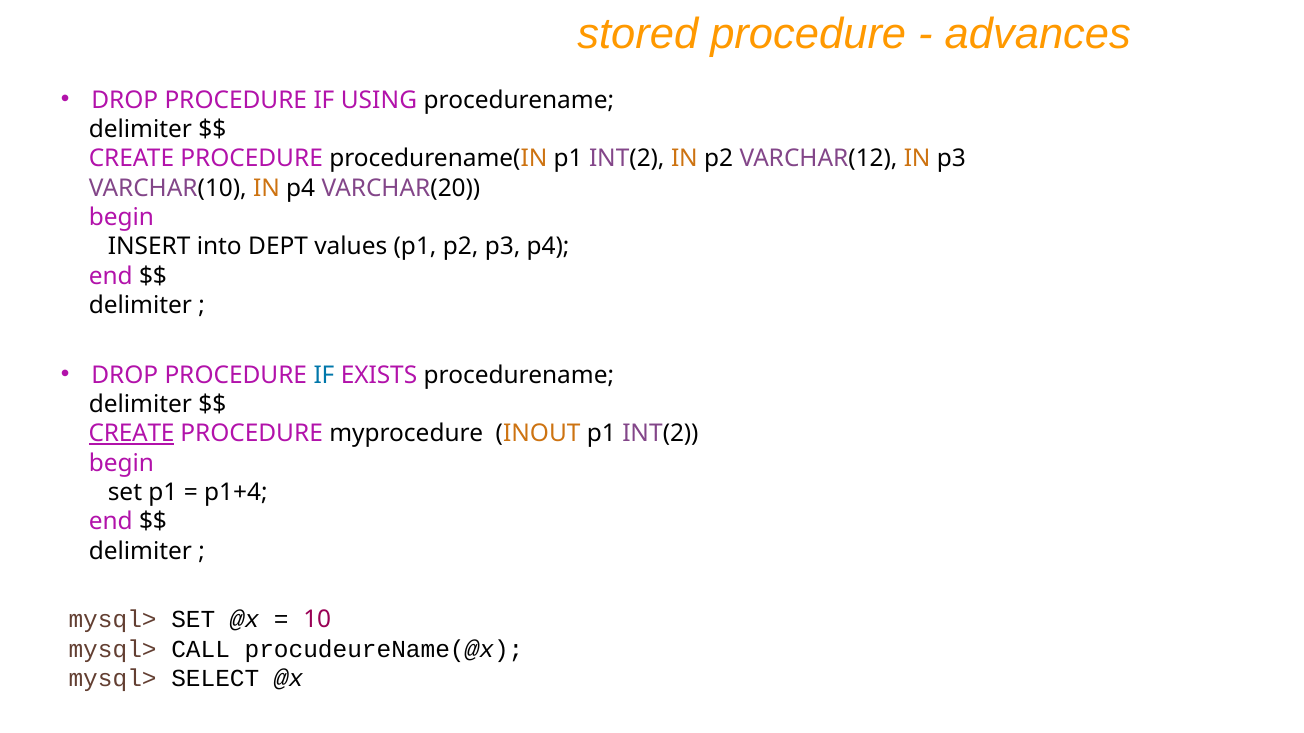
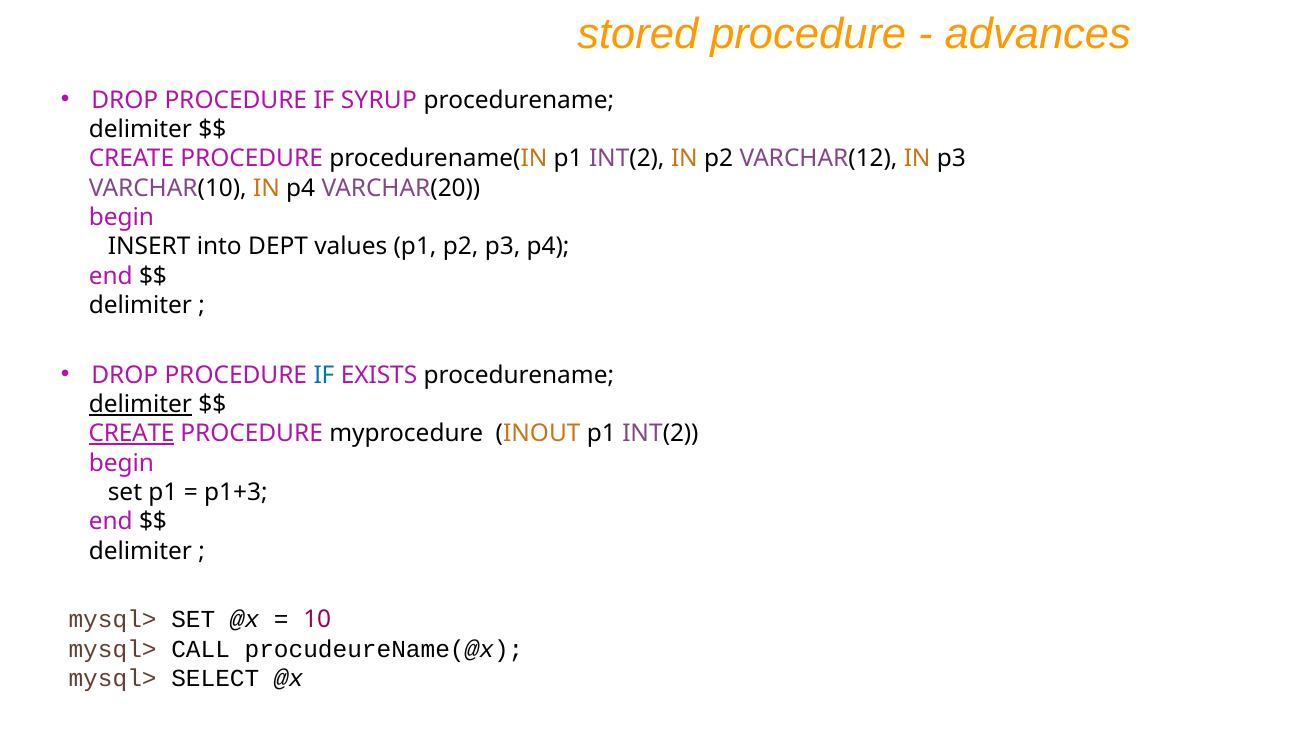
USING: USING -> SYRUP (379, 100)
delimiter underline: none -> present (140, 405)
p1+4: p1+4 -> p1+3 (236, 493)
